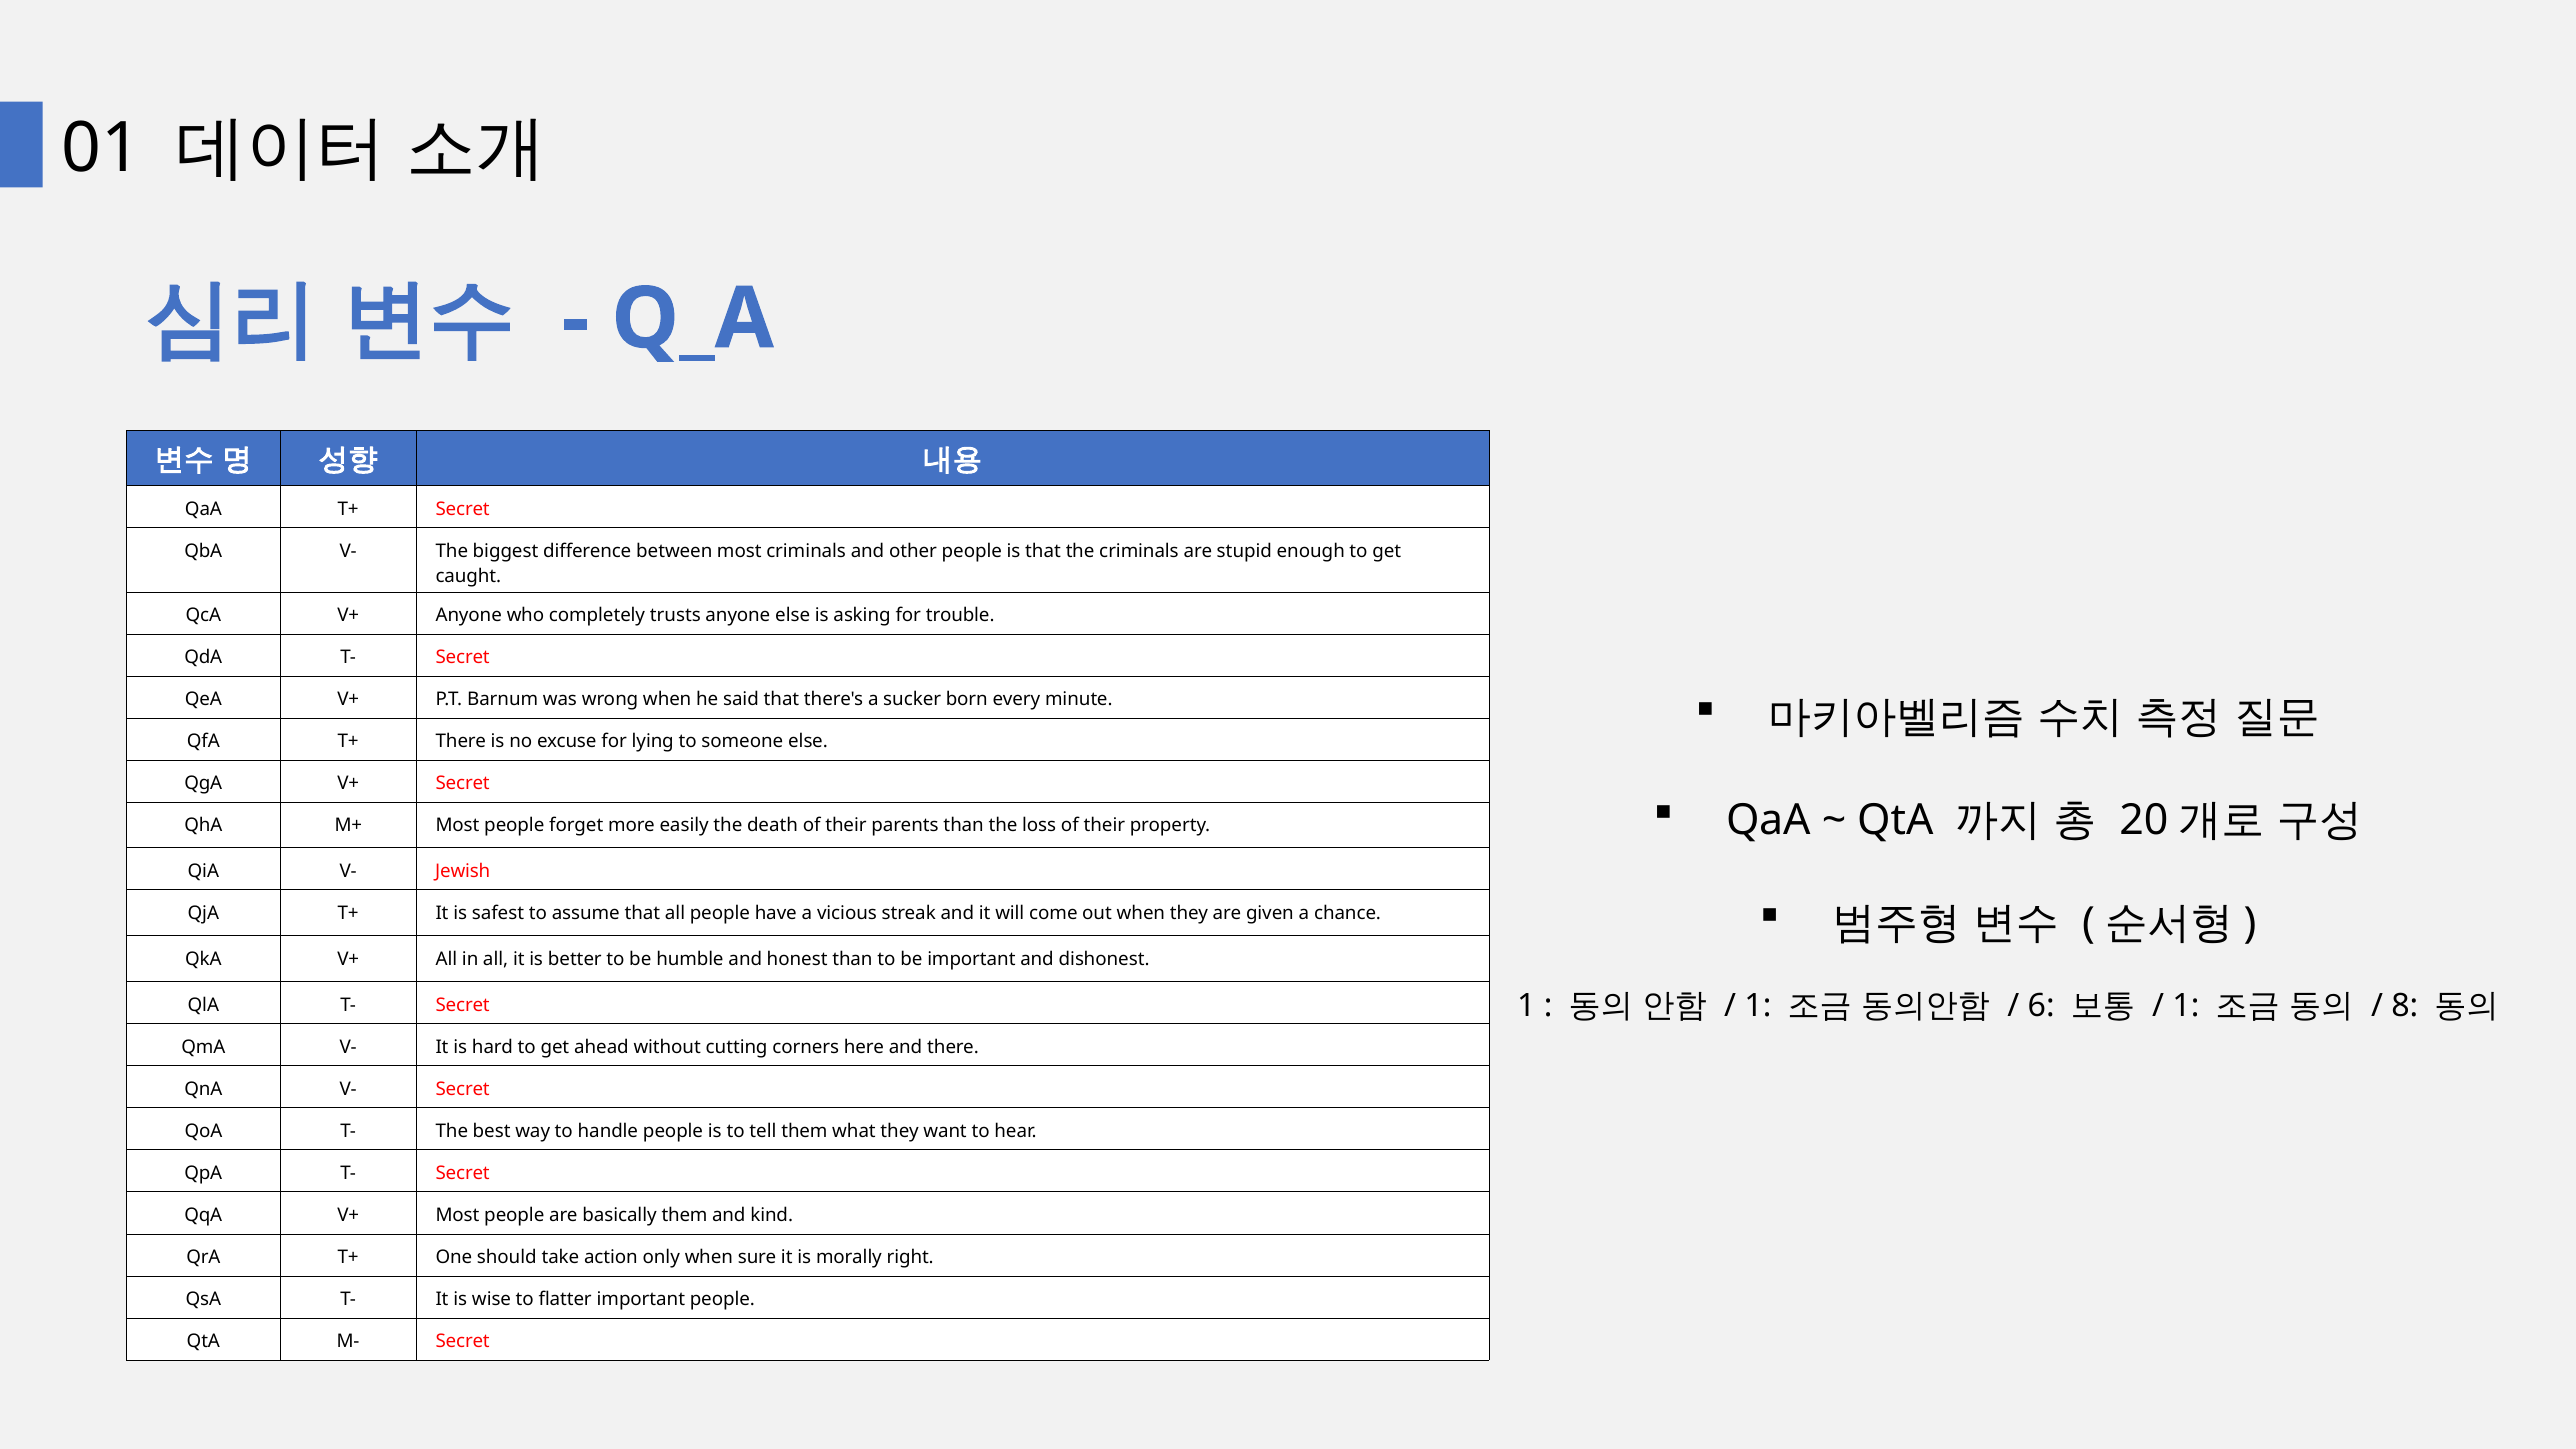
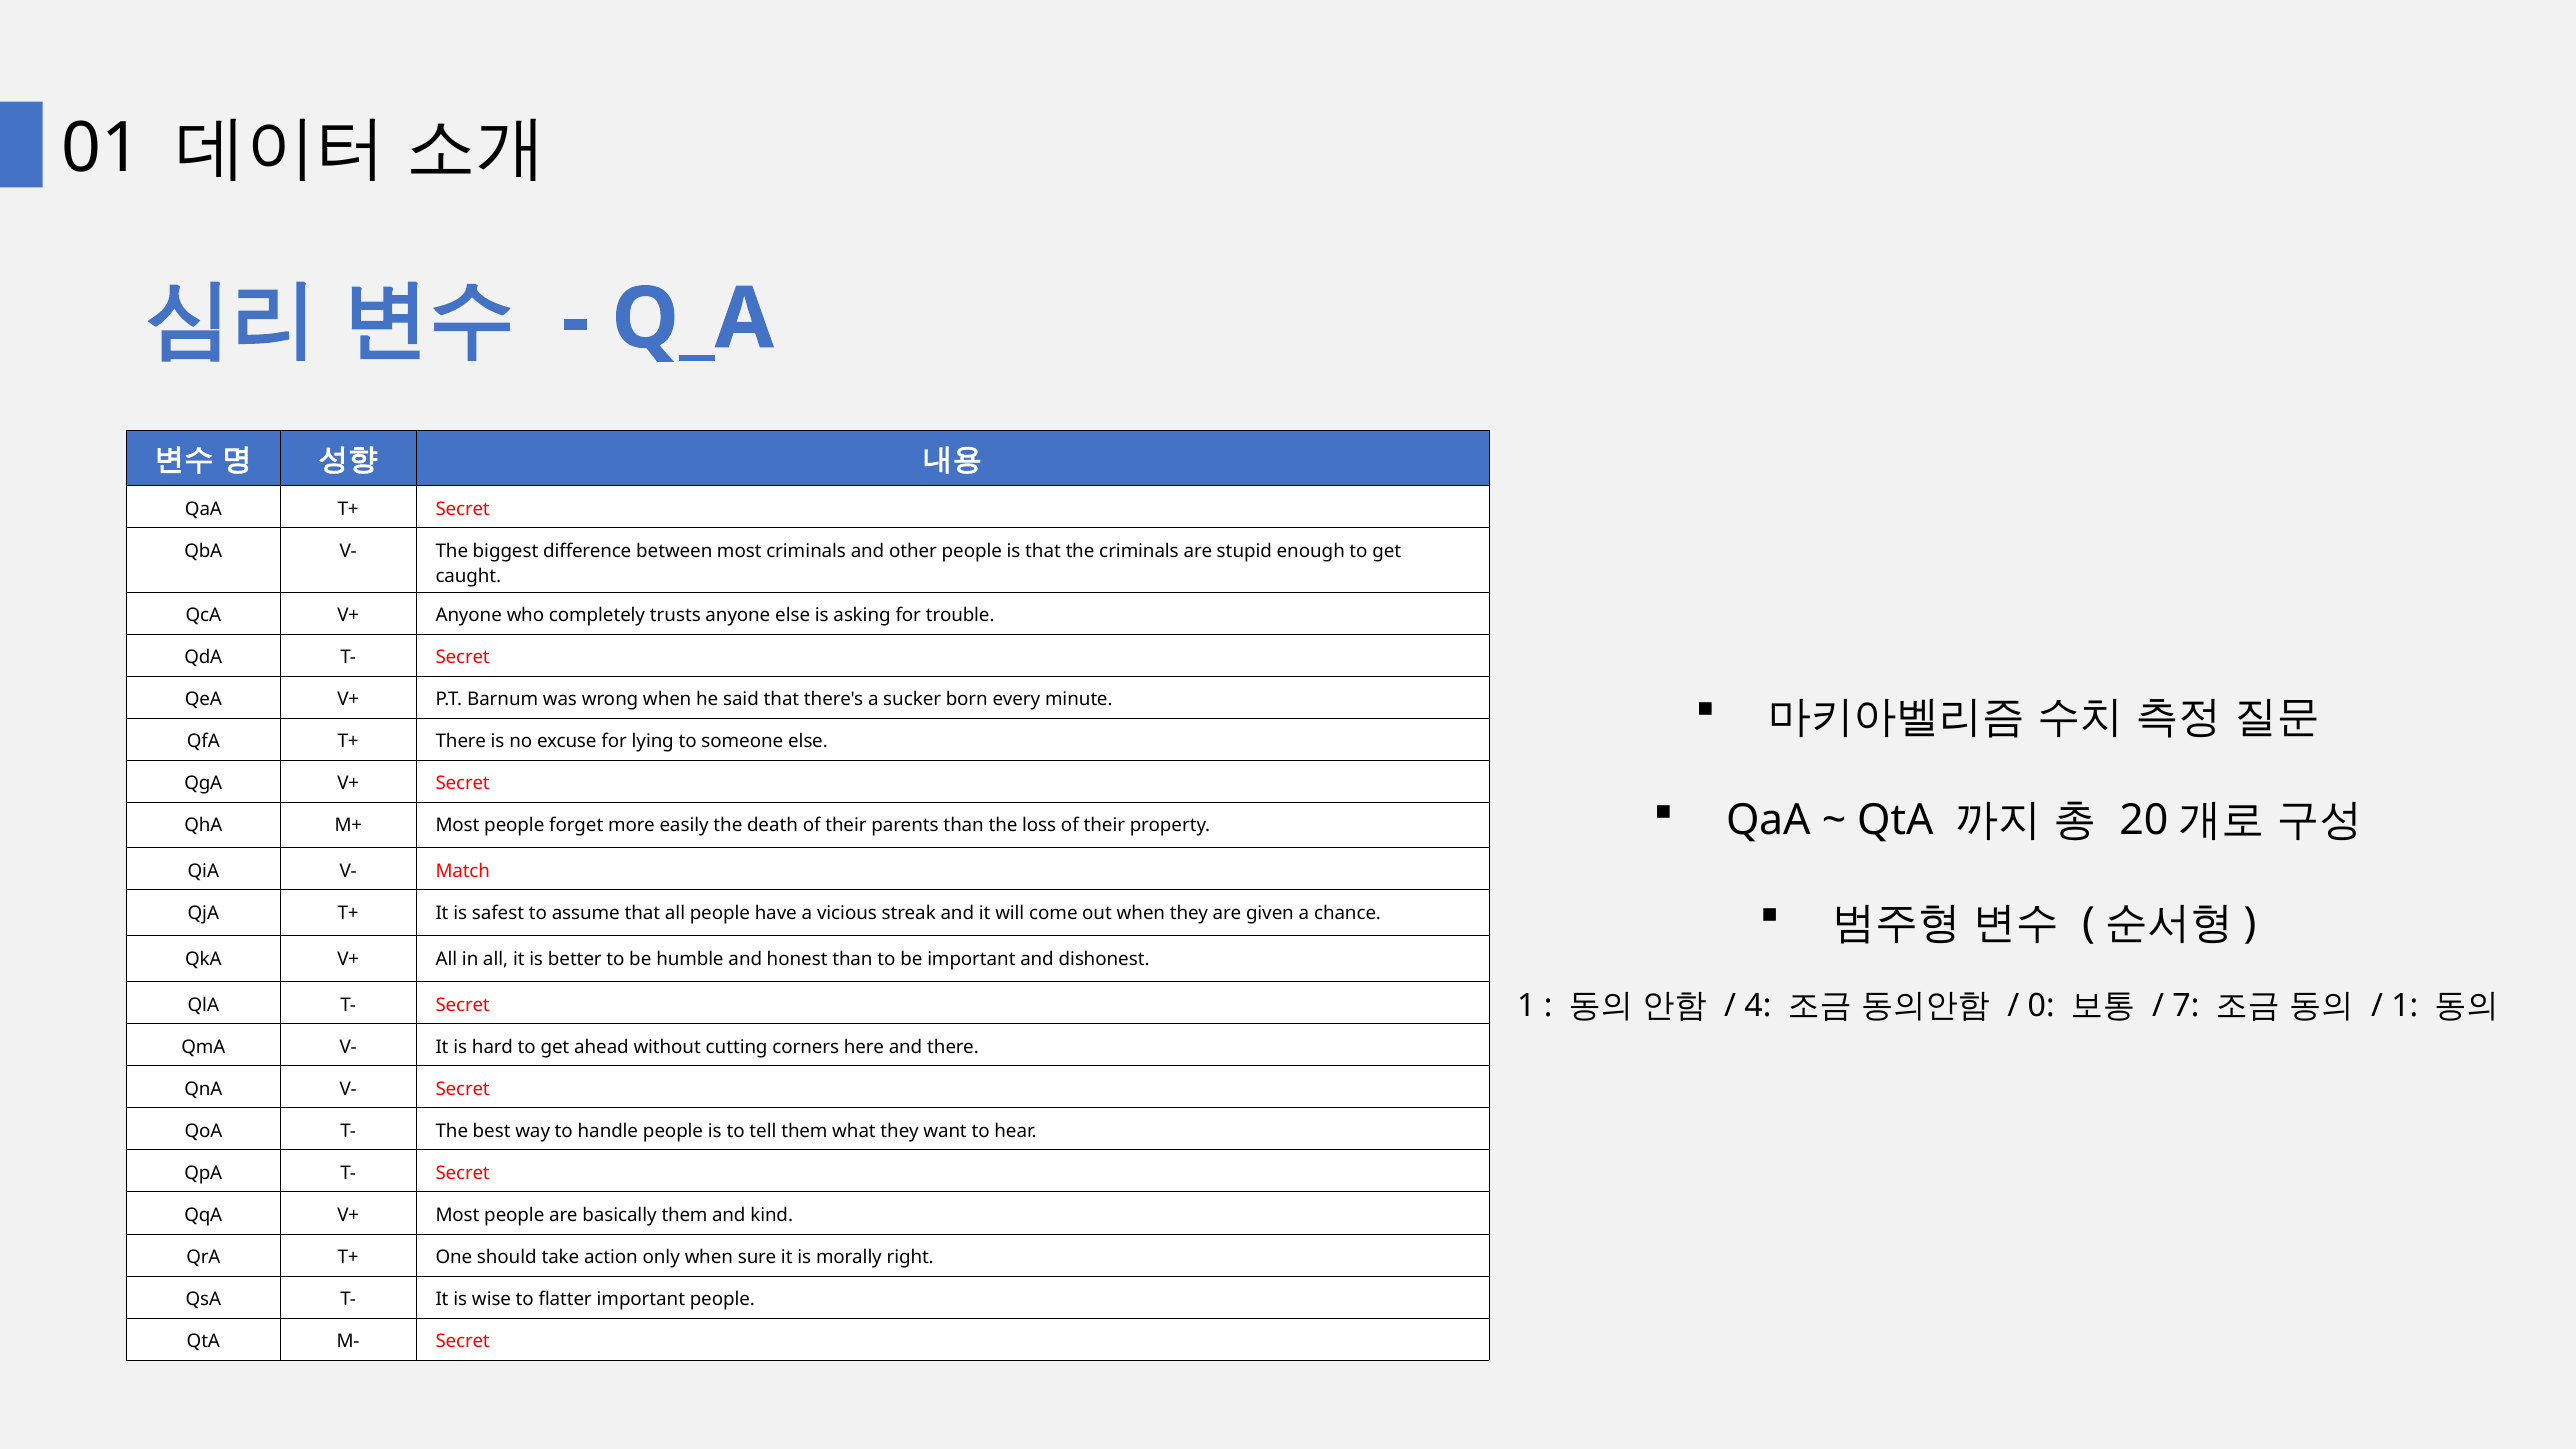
Jewish: Jewish -> Match (463, 871)
1: 1 -> 4 (1758, 1006)
6: 6 -> 0 (2041, 1006)
1: 1 -> 7 (2186, 1006)
8: 8 -> 1 (2405, 1006)
